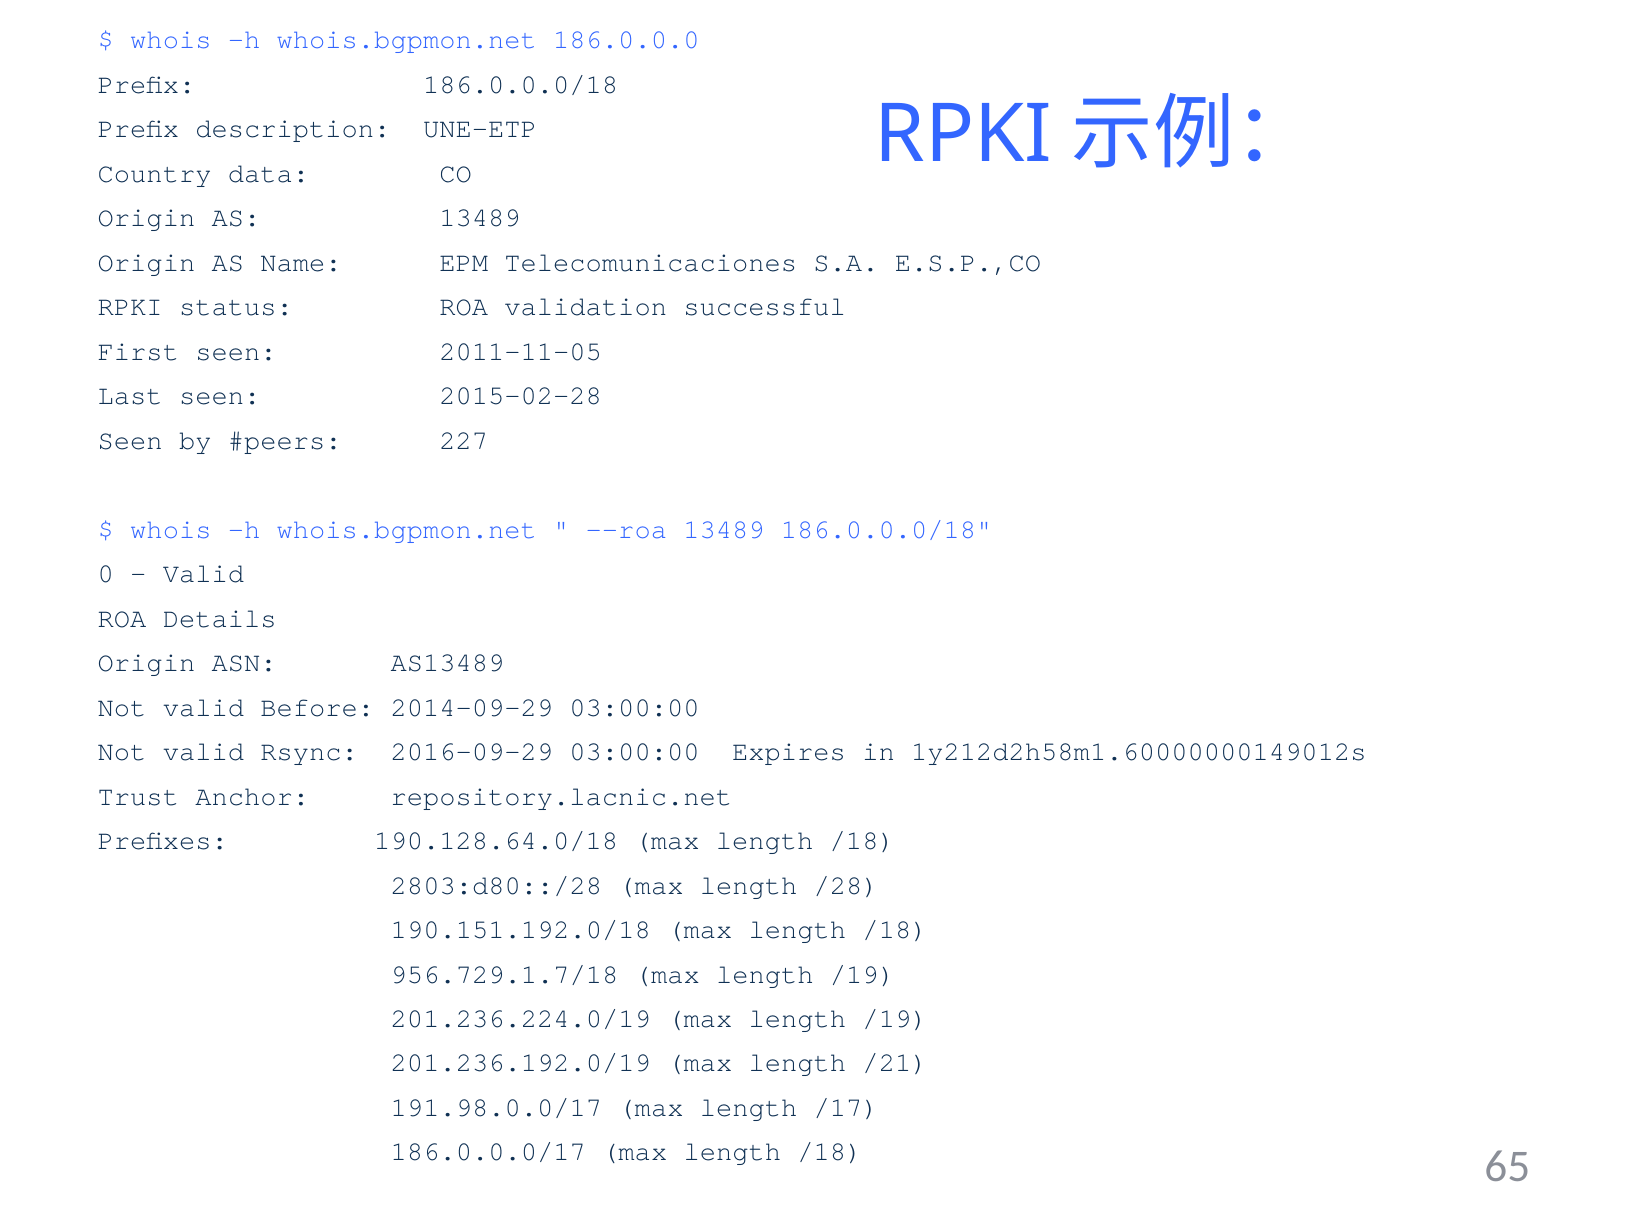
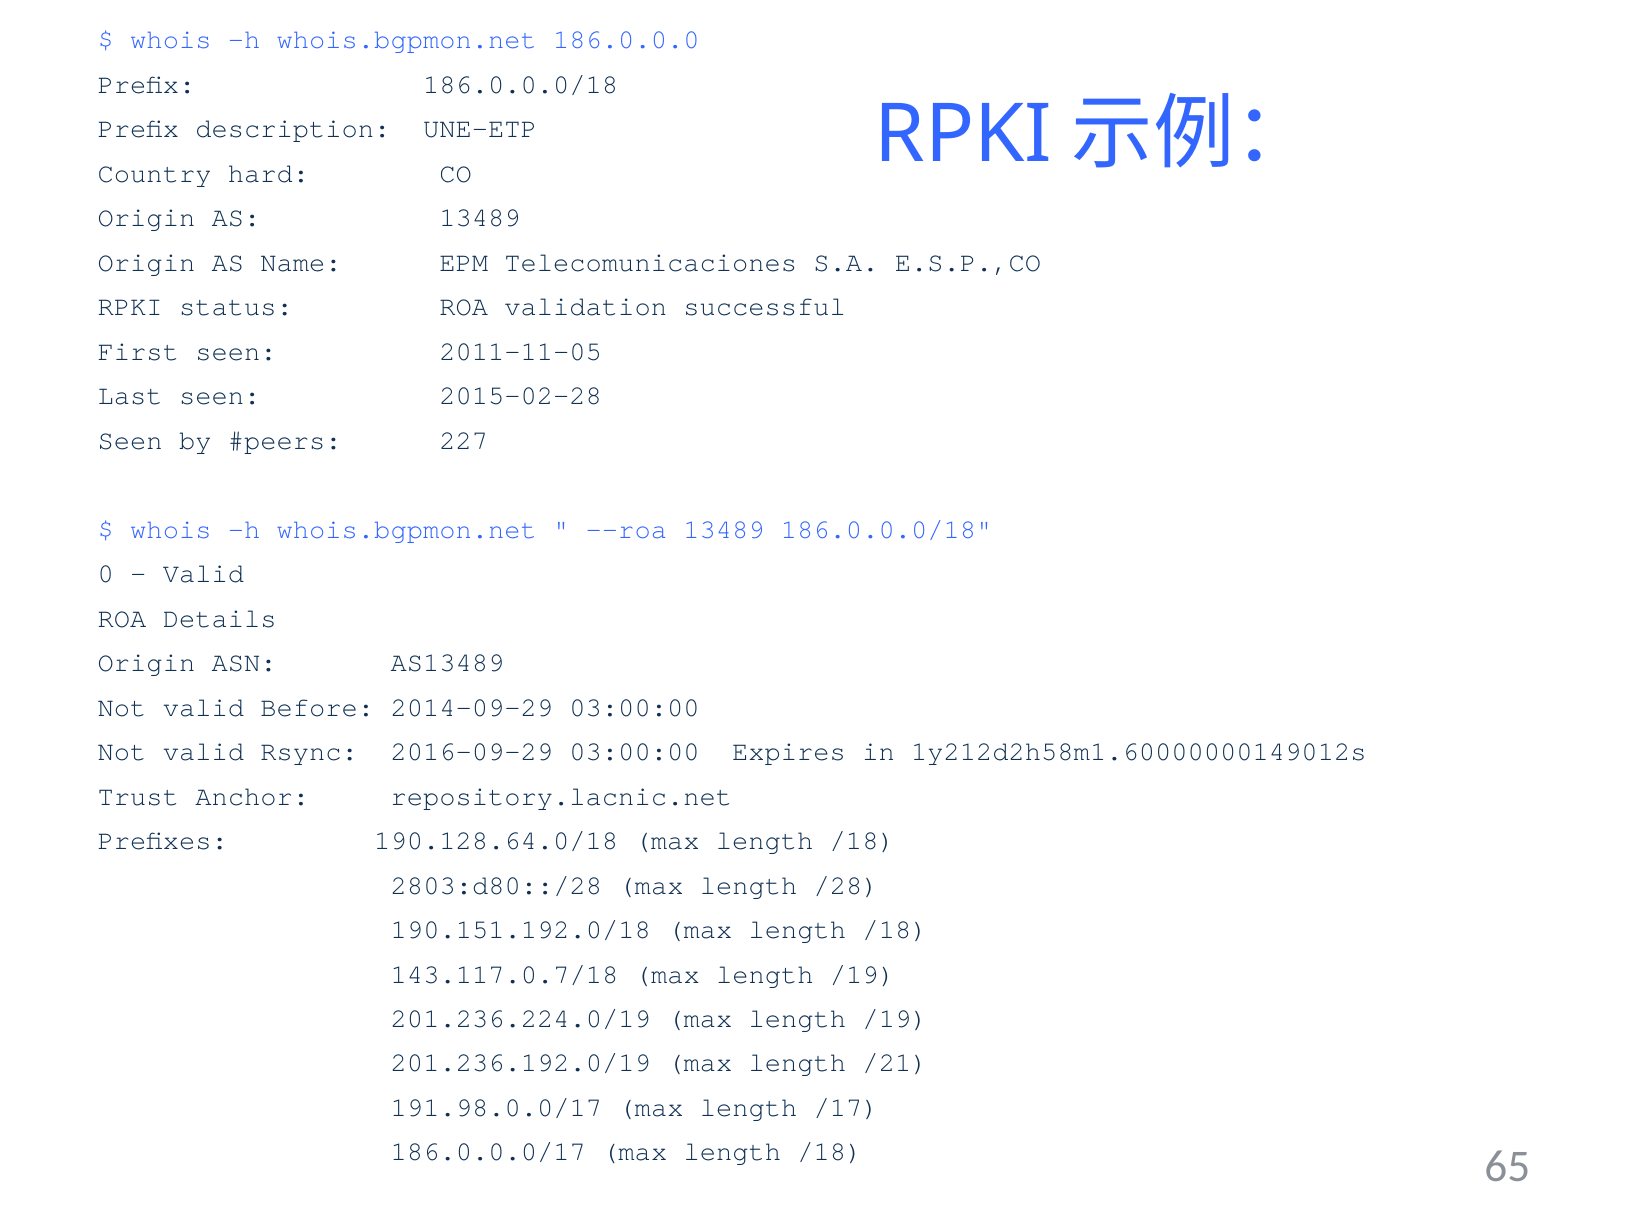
data: data -> hard (268, 173)
956.729.1.7/18: 956.729.1.7/18 -> 143.117.0.7/18 (505, 974)
